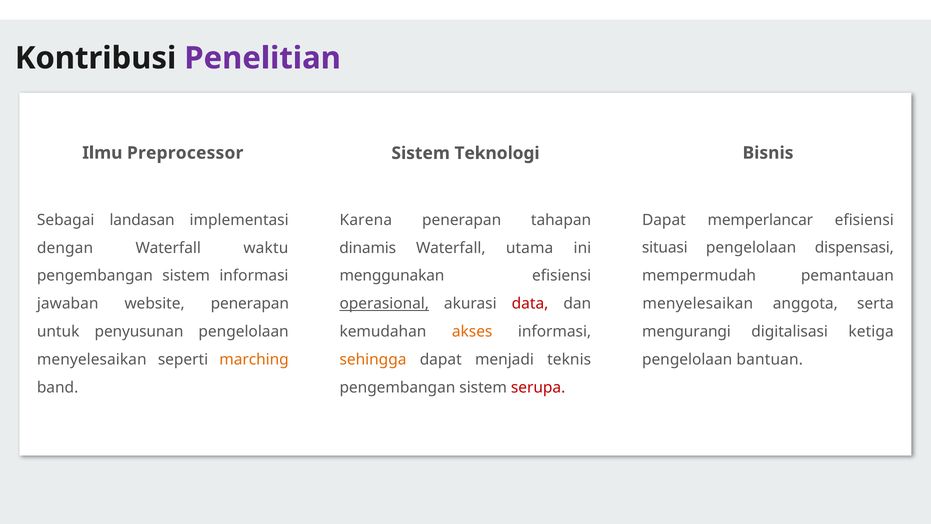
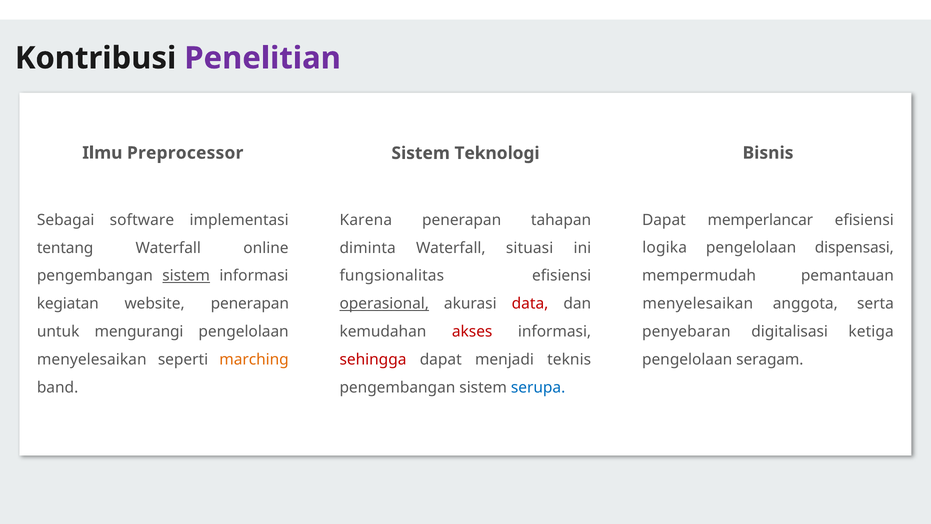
landasan: landasan -> software (142, 220)
situasi: situasi -> logika (665, 248)
dengan: dengan -> tentang (65, 248)
waktu: waktu -> online (266, 248)
dinamis: dinamis -> diminta (368, 248)
utama: utama -> situasi (530, 248)
sistem underline: none -> present (186, 276)
menggunakan: menggunakan -> fungsionalitas (392, 276)
jawaban: jawaban -> kegiatan (68, 304)
mengurangi: mengurangi -> penyebaran (686, 331)
penyusunan: penyusunan -> mengurangi (139, 331)
akses colour: orange -> red (472, 331)
sehingga colour: orange -> red (373, 359)
bantuan: bantuan -> seragam (770, 359)
serupa colour: red -> blue (538, 387)
